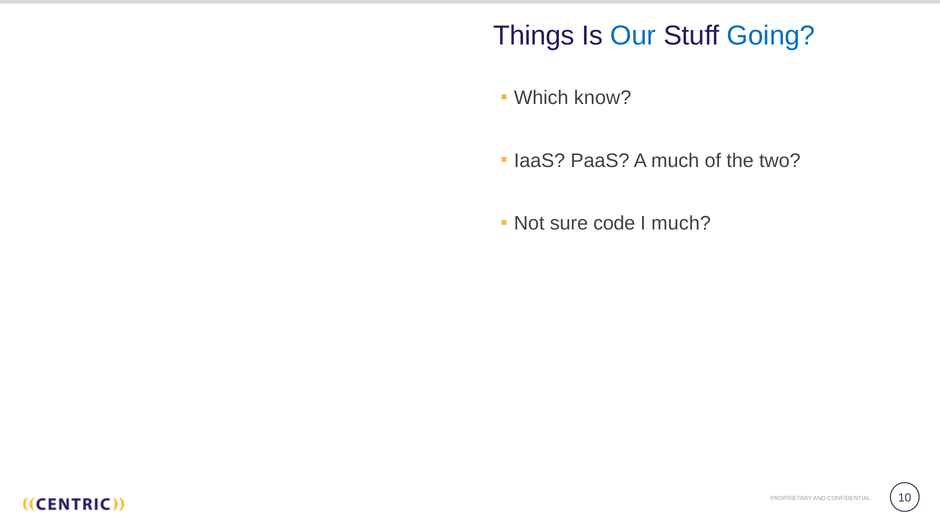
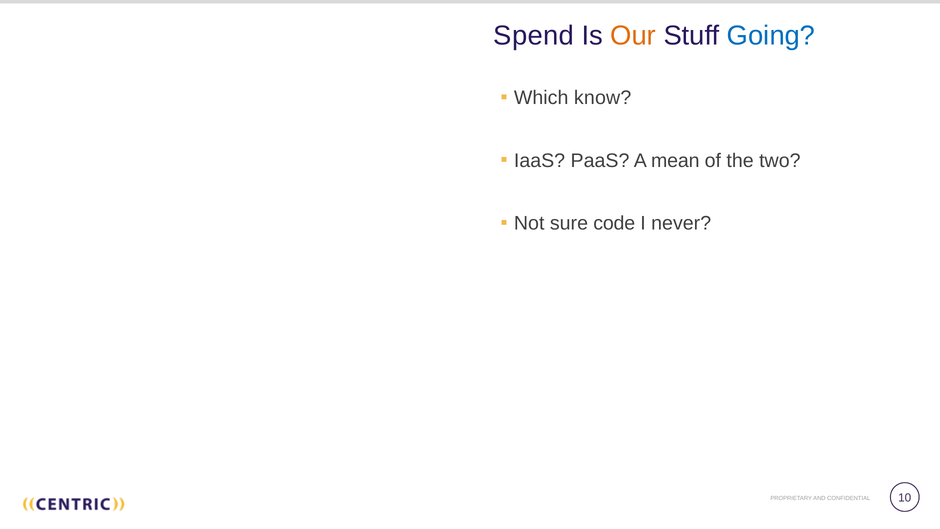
Things: Things -> Spend (534, 36)
Our colour: blue -> orange (633, 36)
A much: much -> mean (675, 160)
I much: much -> never (681, 223)
